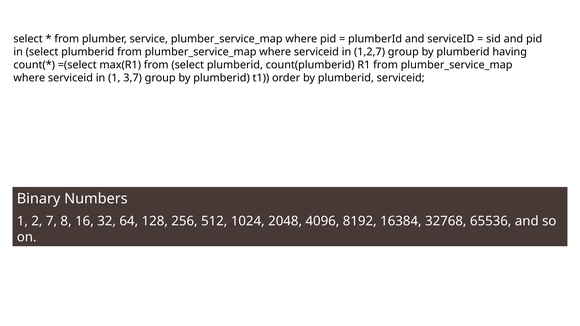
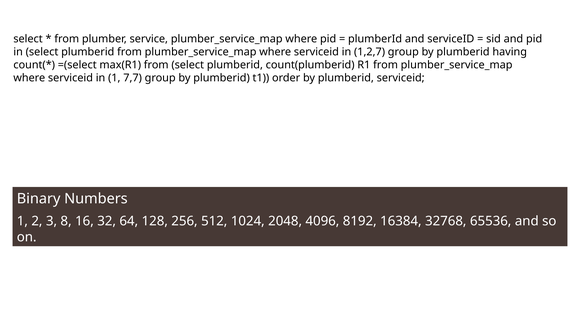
3,7: 3,7 -> 7,7 (133, 78)
7: 7 -> 3 (51, 221)
